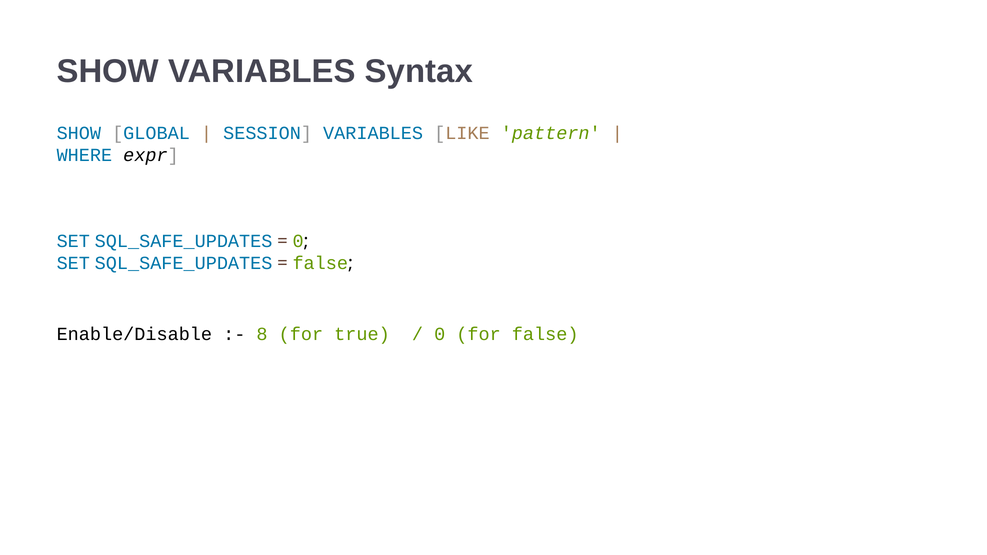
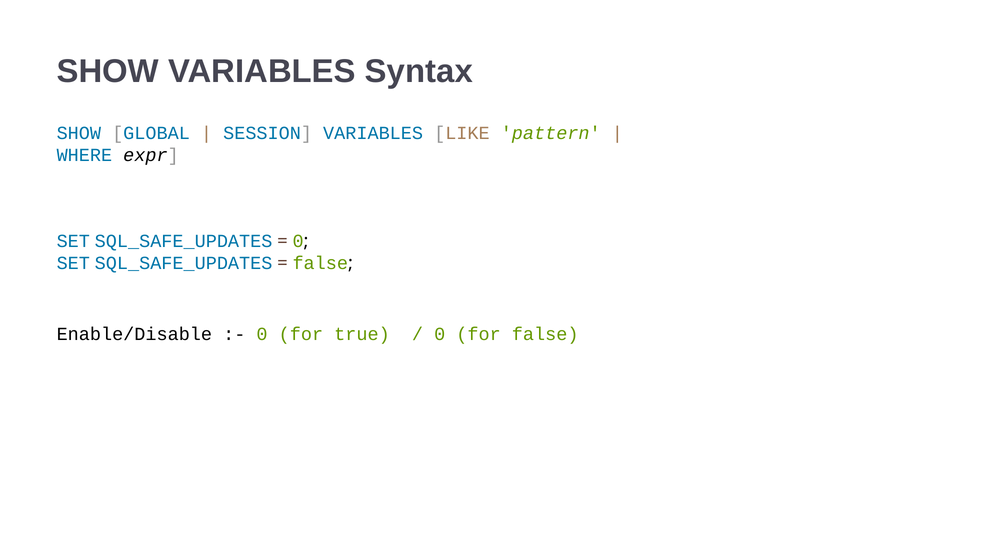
8: 8 -> 0 (262, 334)
